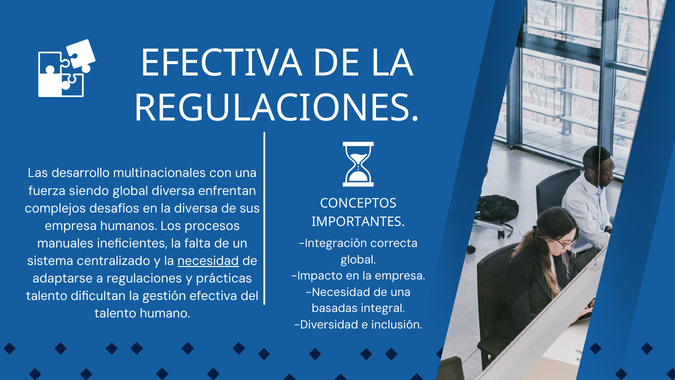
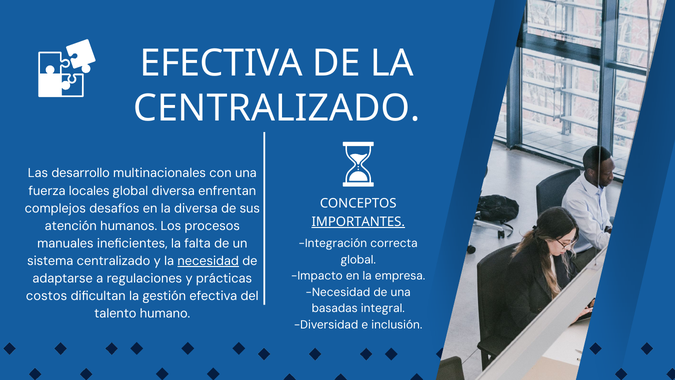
REGULACIONES: REGULACIONES -> CENTRALIZADO (277, 108)
siendo: siendo -> locales (89, 191)
IMPORTANTES underline: none -> present (358, 222)
empresa: empresa -> atención (71, 226)
talento: talento -> costos (47, 296)
